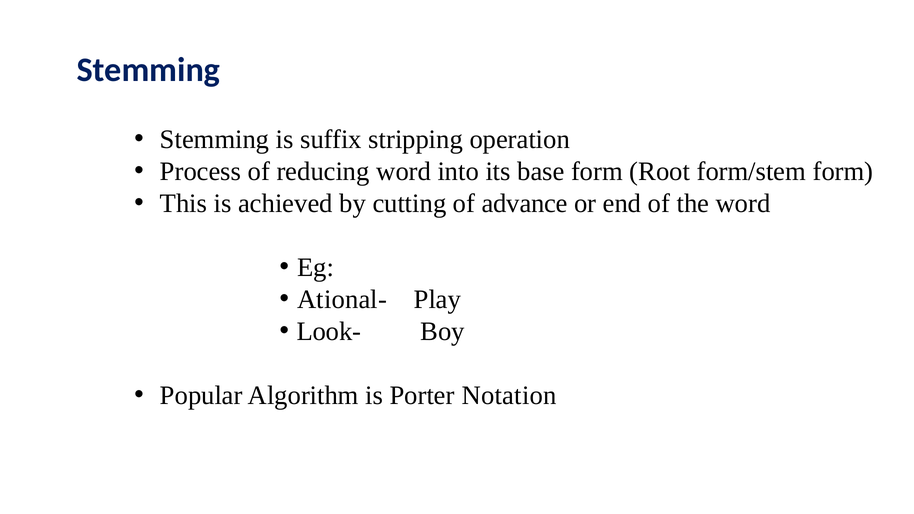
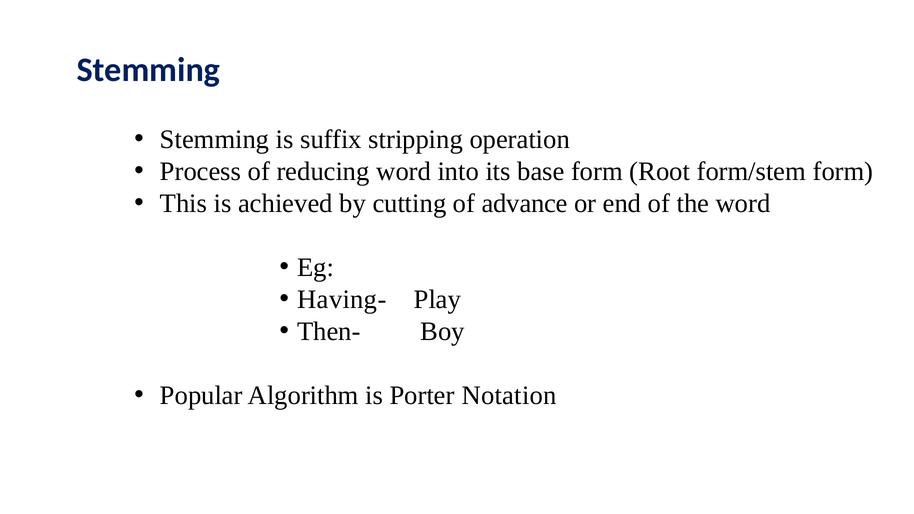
Ational-: Ational- -> Having- (342, 300)
Look-: Look- -> Then- (329, 332)
